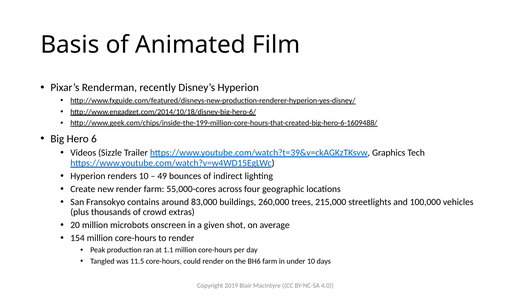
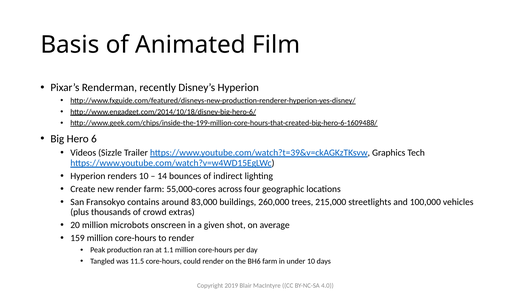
49: 49 -> 14 (162, 176)
154: 154 -> 159 (77, 238)
